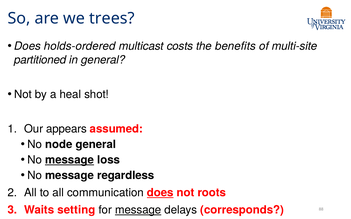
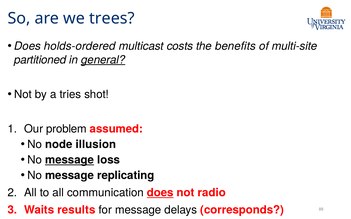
general underline: none -> present (103, 60)
heal: heal -> tries (70, 95)
appears: appears -> problem (66, 129)
node general: general -> illusion (96, 145)
regardless: regardless -> replicating (126, 176)
roots: roots -> radio (212, 193)
setting: setting -> results (76, 210)
message underline: present -> none (138, 210)
